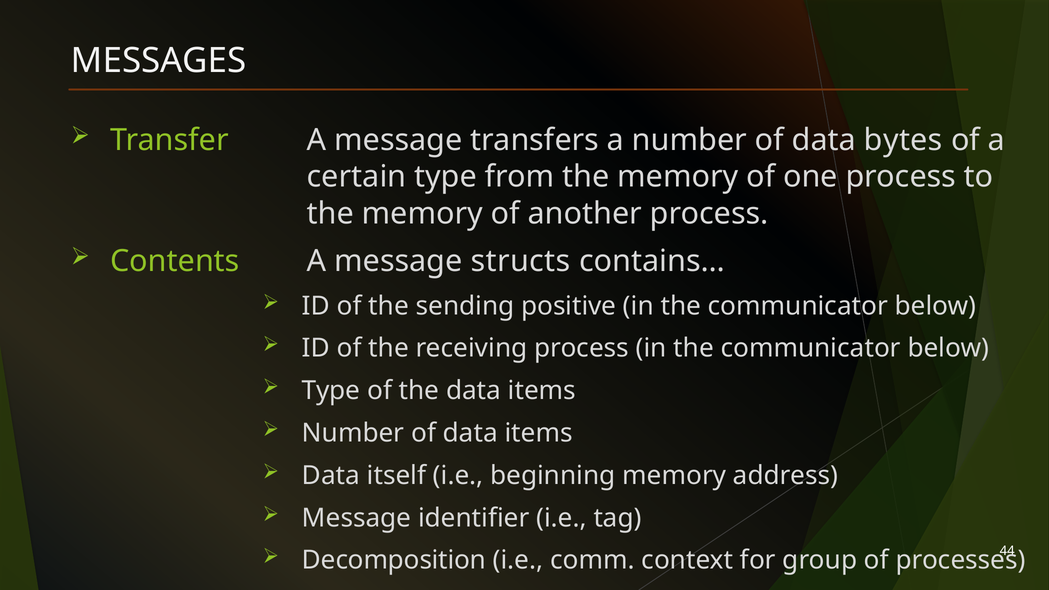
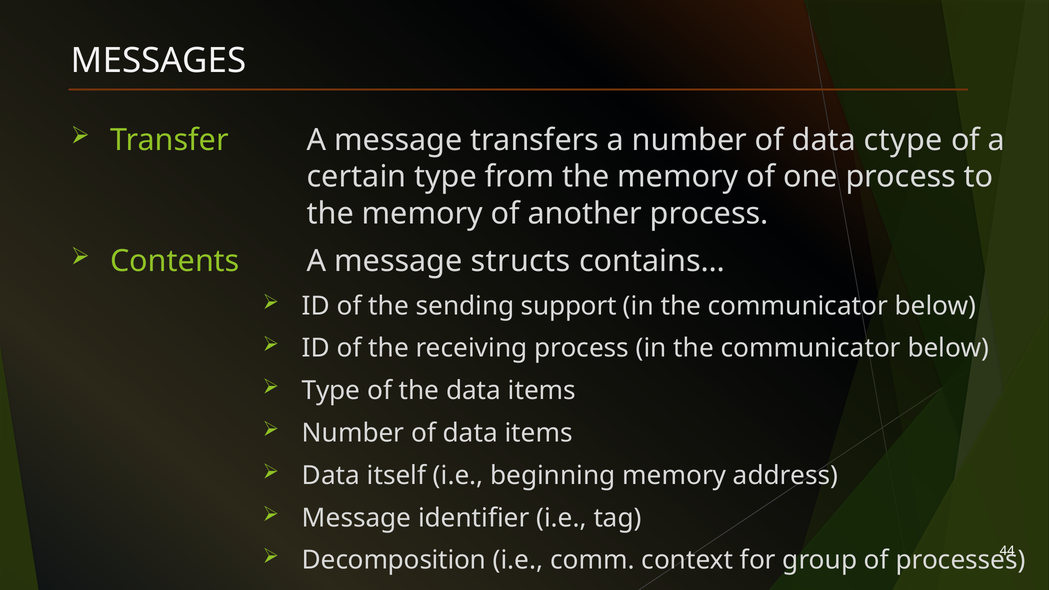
bytes: bytes -> ctype (903, 140)
positive: positive -> support (569, 306)
